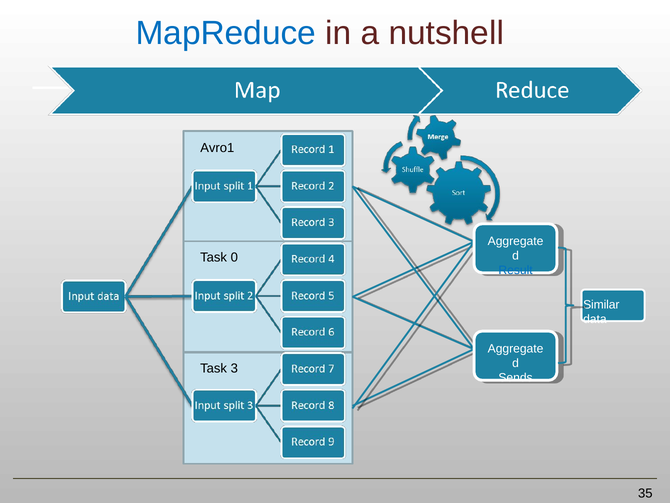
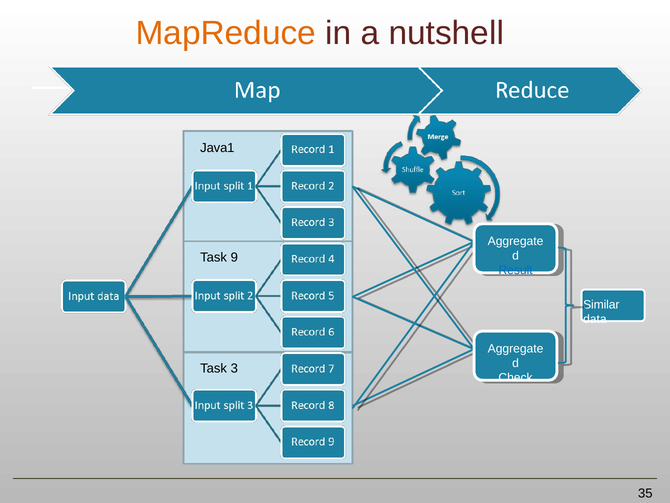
MapReduce colour: blue -> orange (226, 33)
Avro1: Avro1 -> Java1 (217, 148)
0: 0 -> 9 (234, 257)
Sends: Sends -> Check (516, 377)
